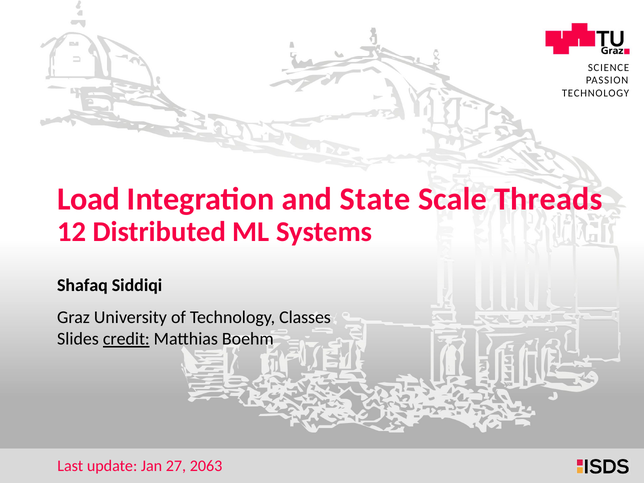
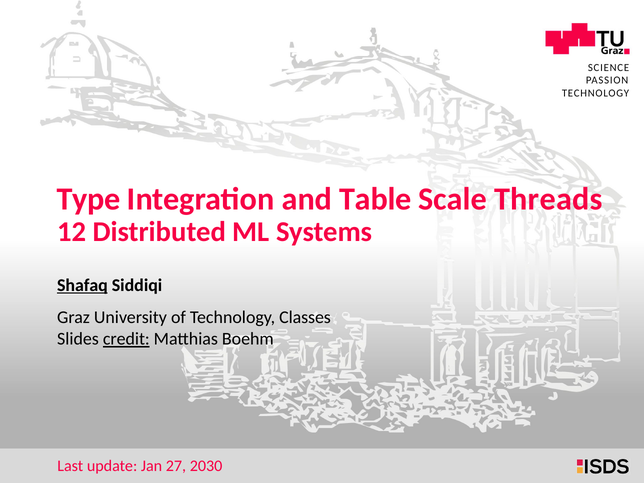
Load: Load -> Type (89, 199)
State: State -> Table (375, 199)
Shafaq underline: none -> present (82, 285)
2063: 2063 -> 2030 (206, 466)
